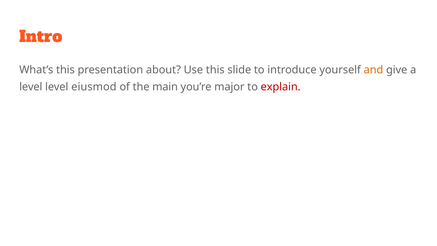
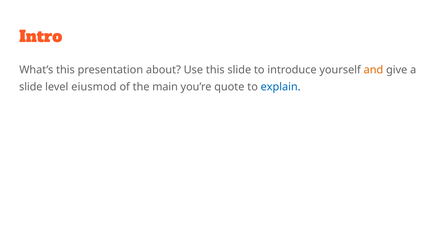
level: level -> slide (31, 87)
major: major -> quote (229, 87)
explain colour: red -> blue (281, 87)
